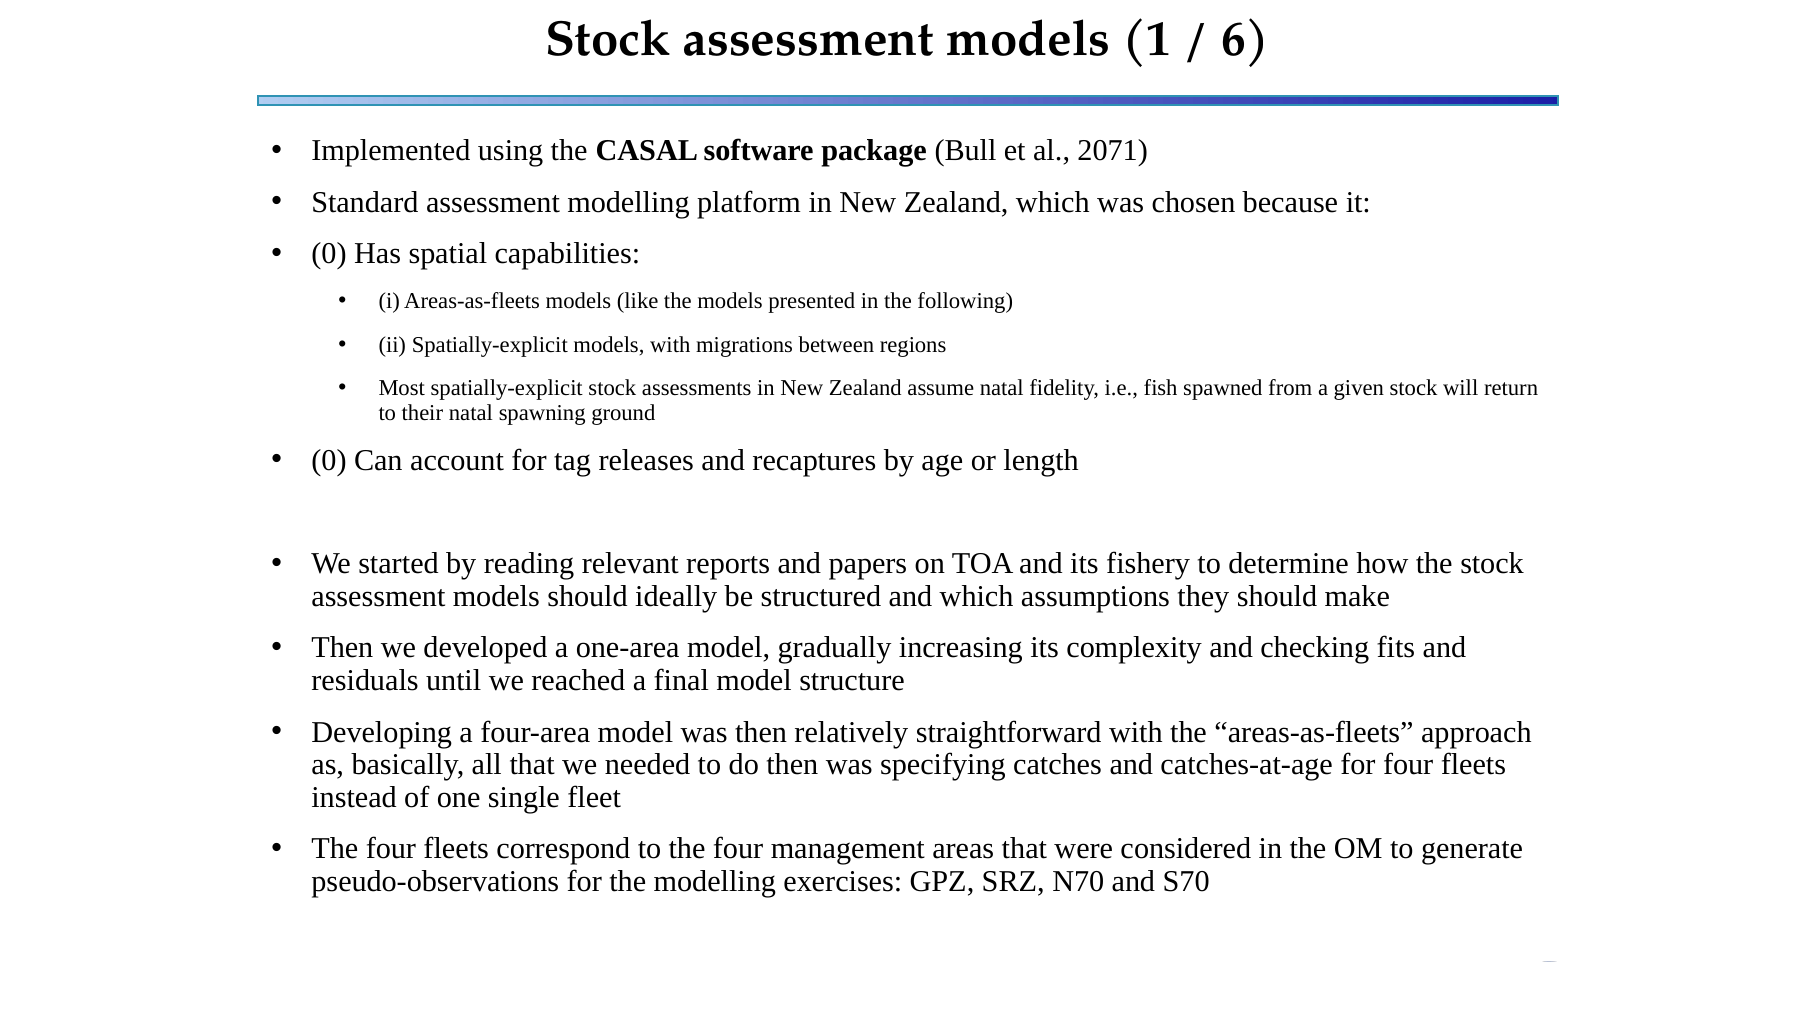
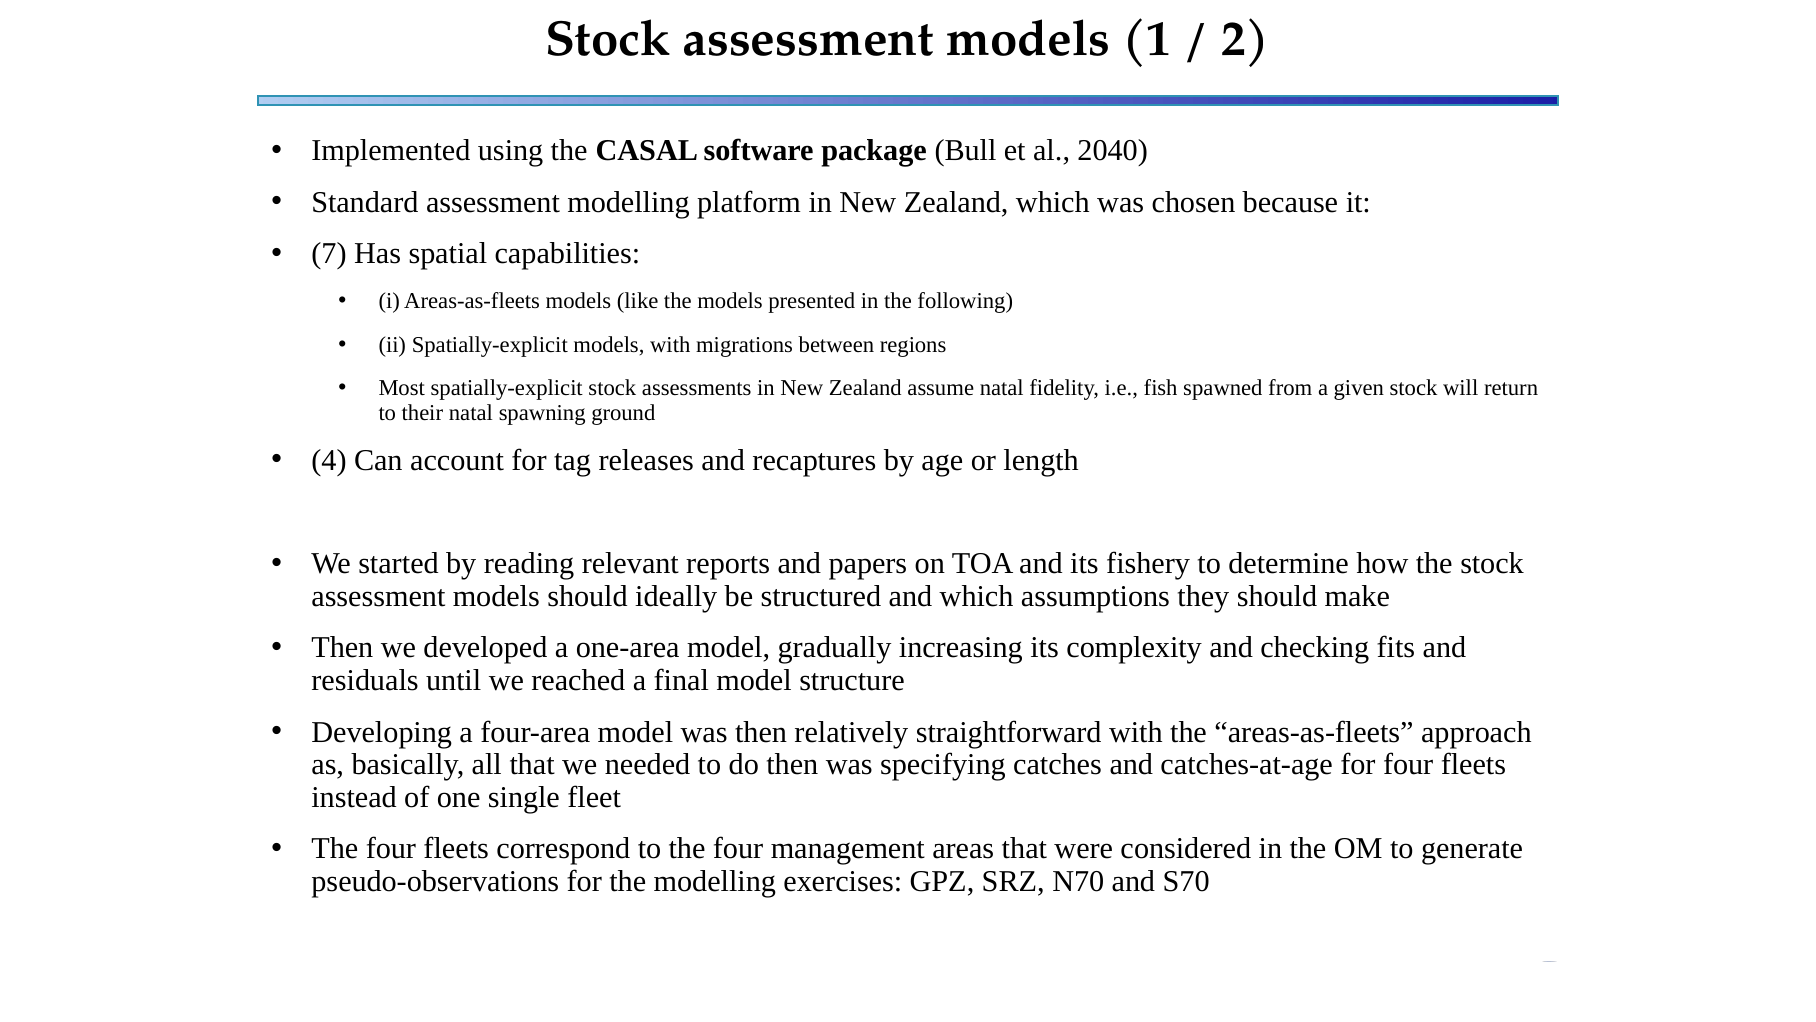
6: 6 -> 2 (1246, 40)
2071: 2071 -> 2040 (1113, 150)
0: 0 -> 7 (329, 254)
0: 0 -> 4 (329, 460)
